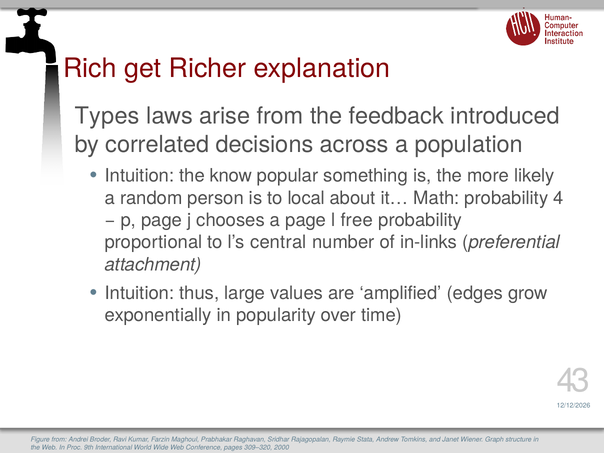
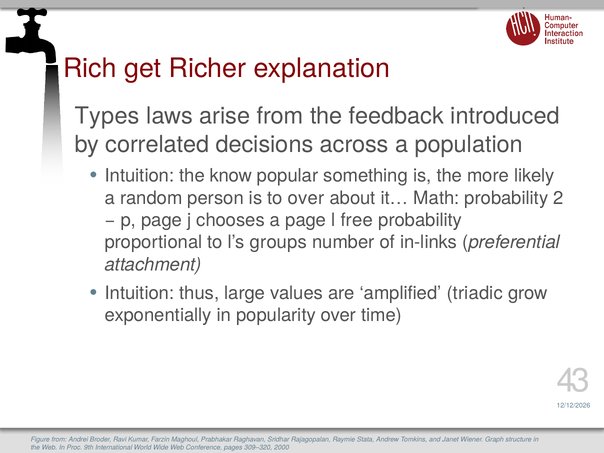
to local: local -> over (306, 198)
4: 4 -> 2 (558, 198)
central: central -> groups (278, 242)
edges: edges -> triadic (475, 293)
